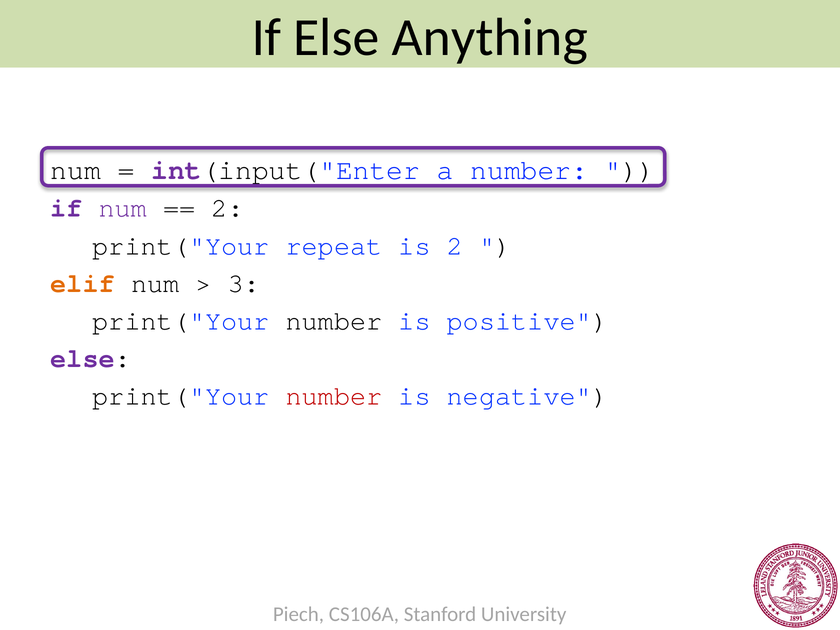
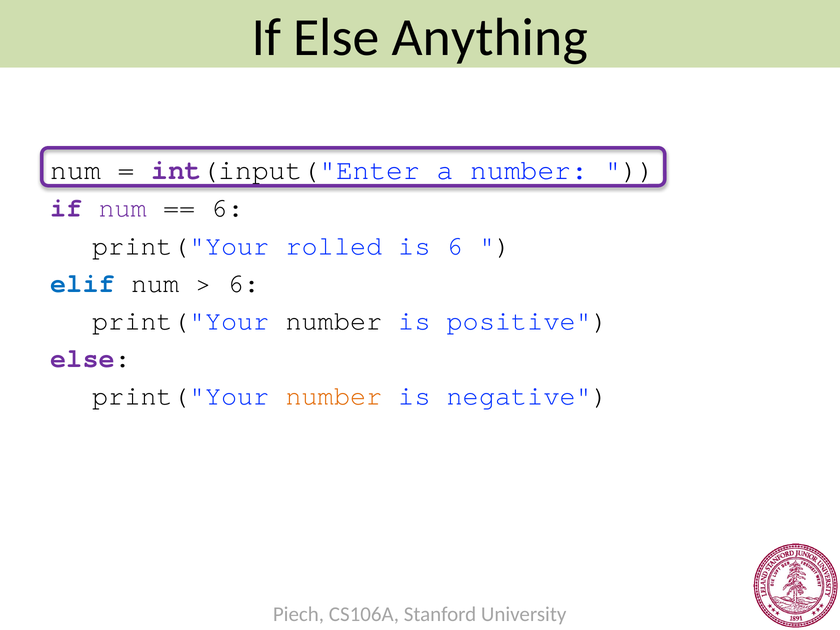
2: 2 -> 6 (228, 208)
repeat: repeat -> rolled (334, 246)
is 2: 2 -> 6 (455, 246)
elif colour: orange -> blue (83, 283)
3: 3 -> 6 (244, 283)
number colour: red -> orange (334, 396)
